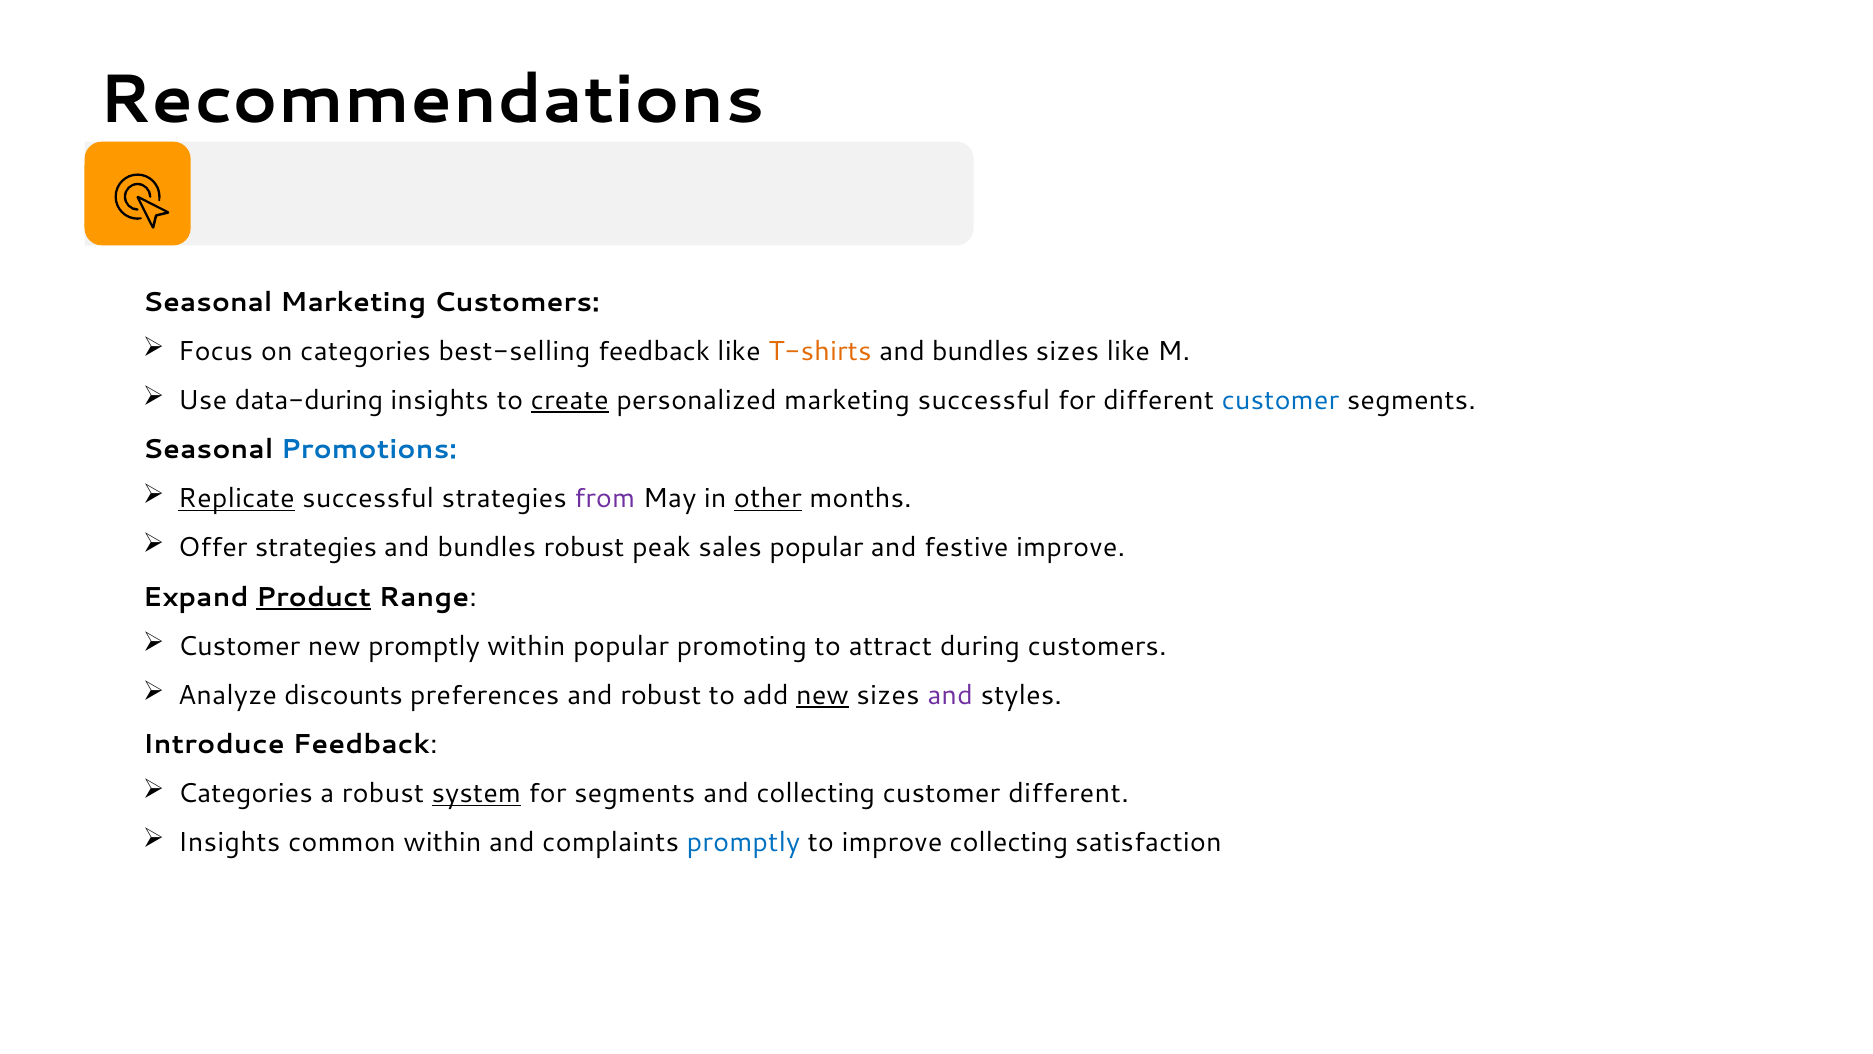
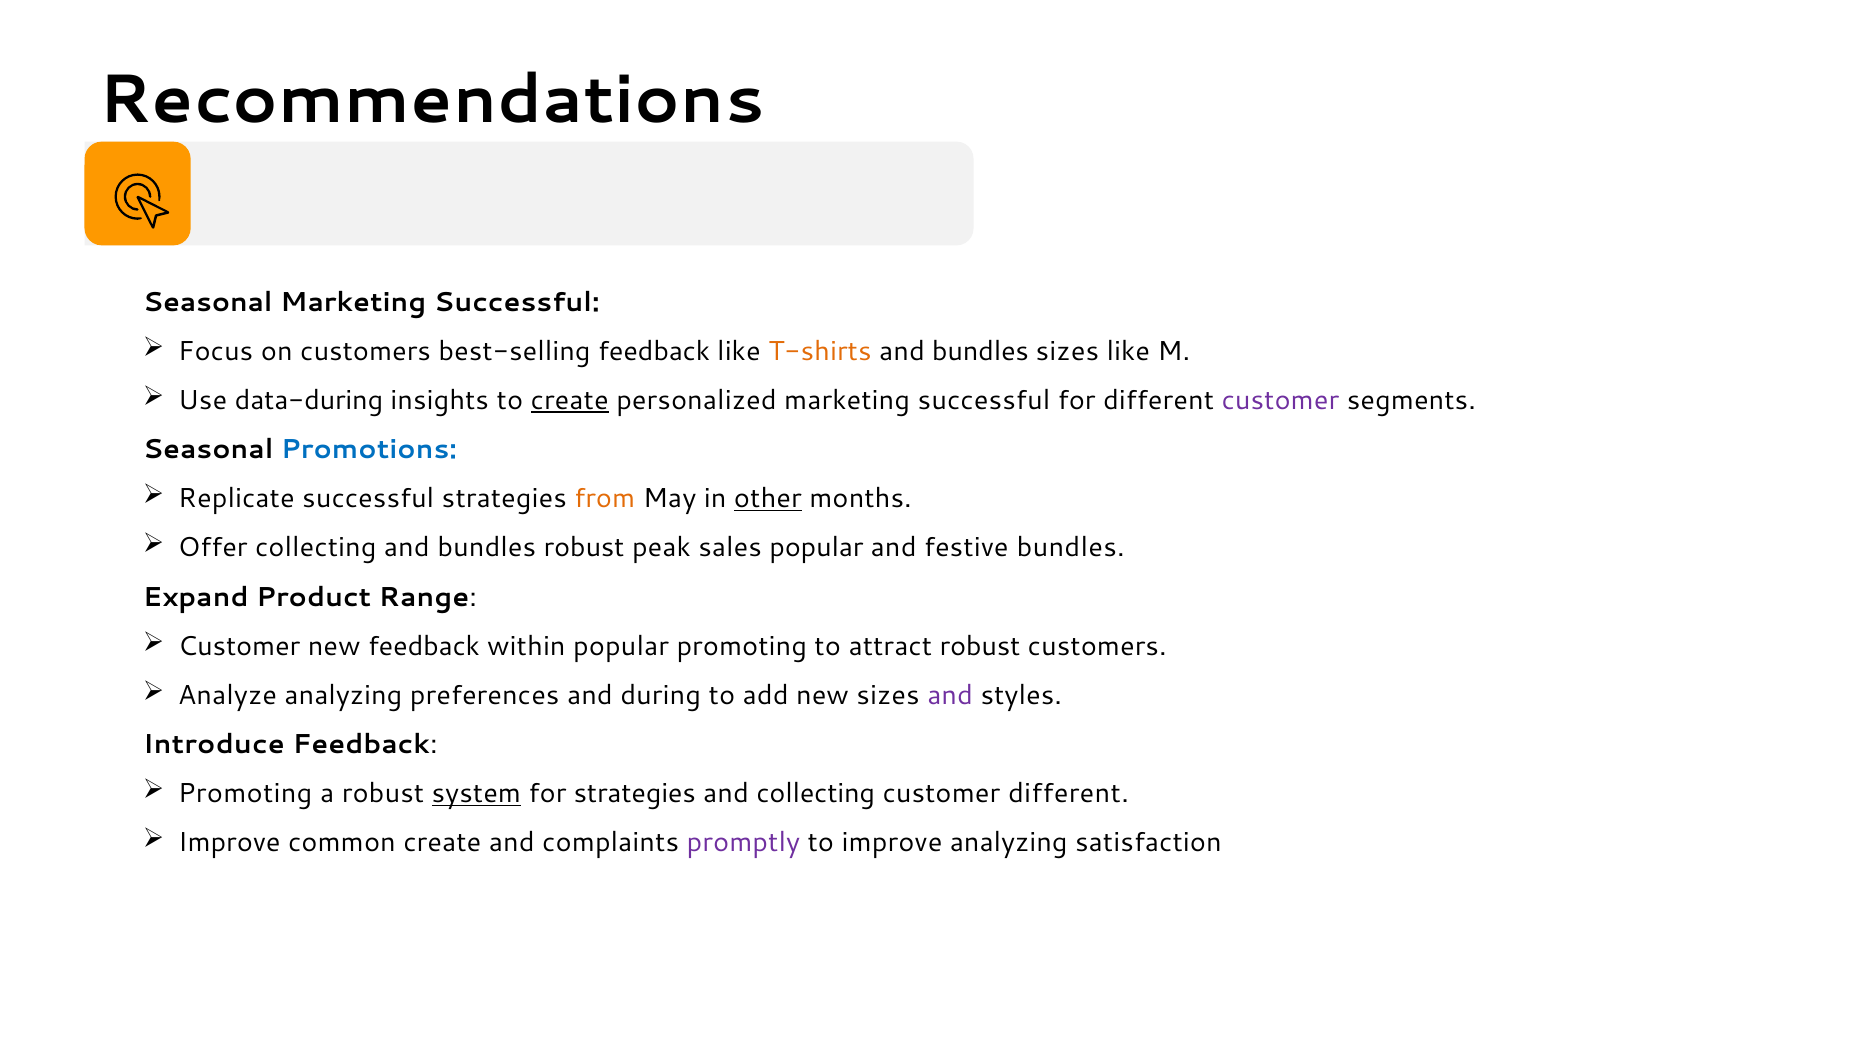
Customers: Customers -> Successful (517, 302)
on categories: categories -> customers (366, 351)
customer colour: blue -> purple (1280, 400)
Replicate underline: present -> none (236, 499)
from colour: purple -> orange (605, 499)
Offer strategies: strategies -> collecting (316, 548)
festive improve: improve -> bundles (1071, 548)
Product underline: present -> none (314, 597)
new promptly: promptly -> feedback (424, 646)
attract during: during -> robust (980, 646)
Analyze discounts: discounts -> analyzing (343, 695)
and robust: robust -> during (661, 695)
new underline: present -> none (823, 695)
Categories: Categories -> Promoting (245, 793)
for segments: segments -> strategies (635, 793)
Insights: Insights -> Improve (229, 842)
common within: within -> create (442, 842)
promptly colour: blue -> purple (743, 842)
improve collecting: collecting -> analyzing (1009, 842)
